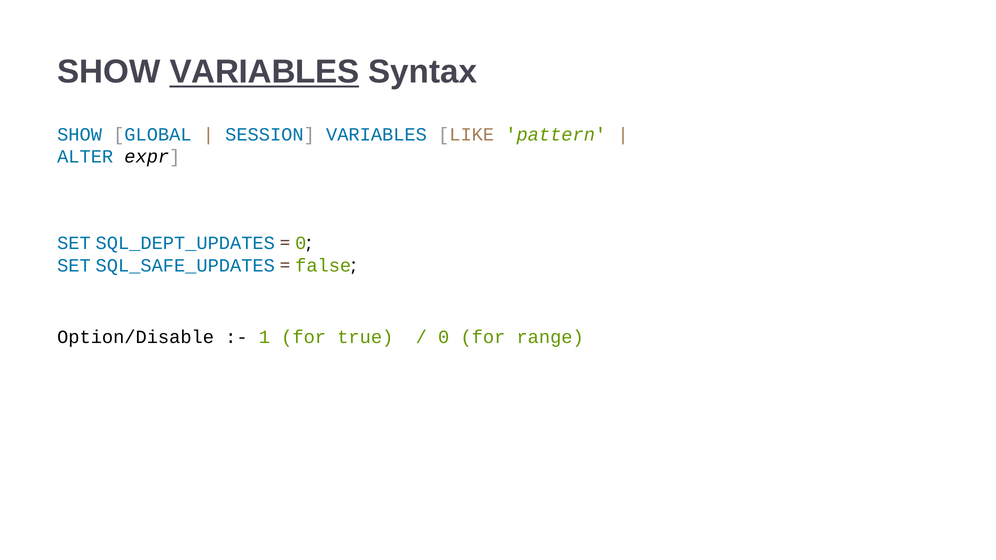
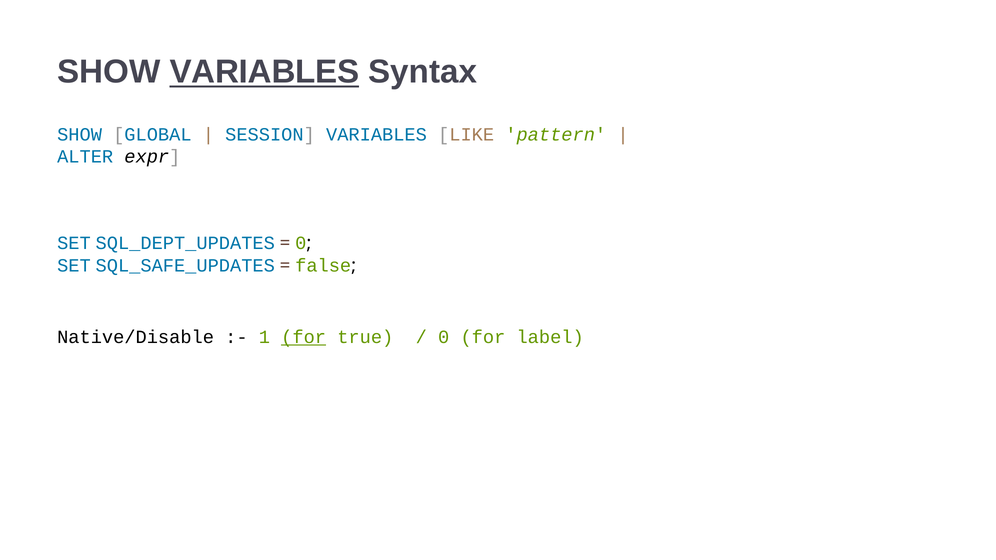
Option/Disable: Option/Disable -> Native/Disable (136, 337)
for underline: none -> present (304, 337)
range: range -> label (550, 337)
